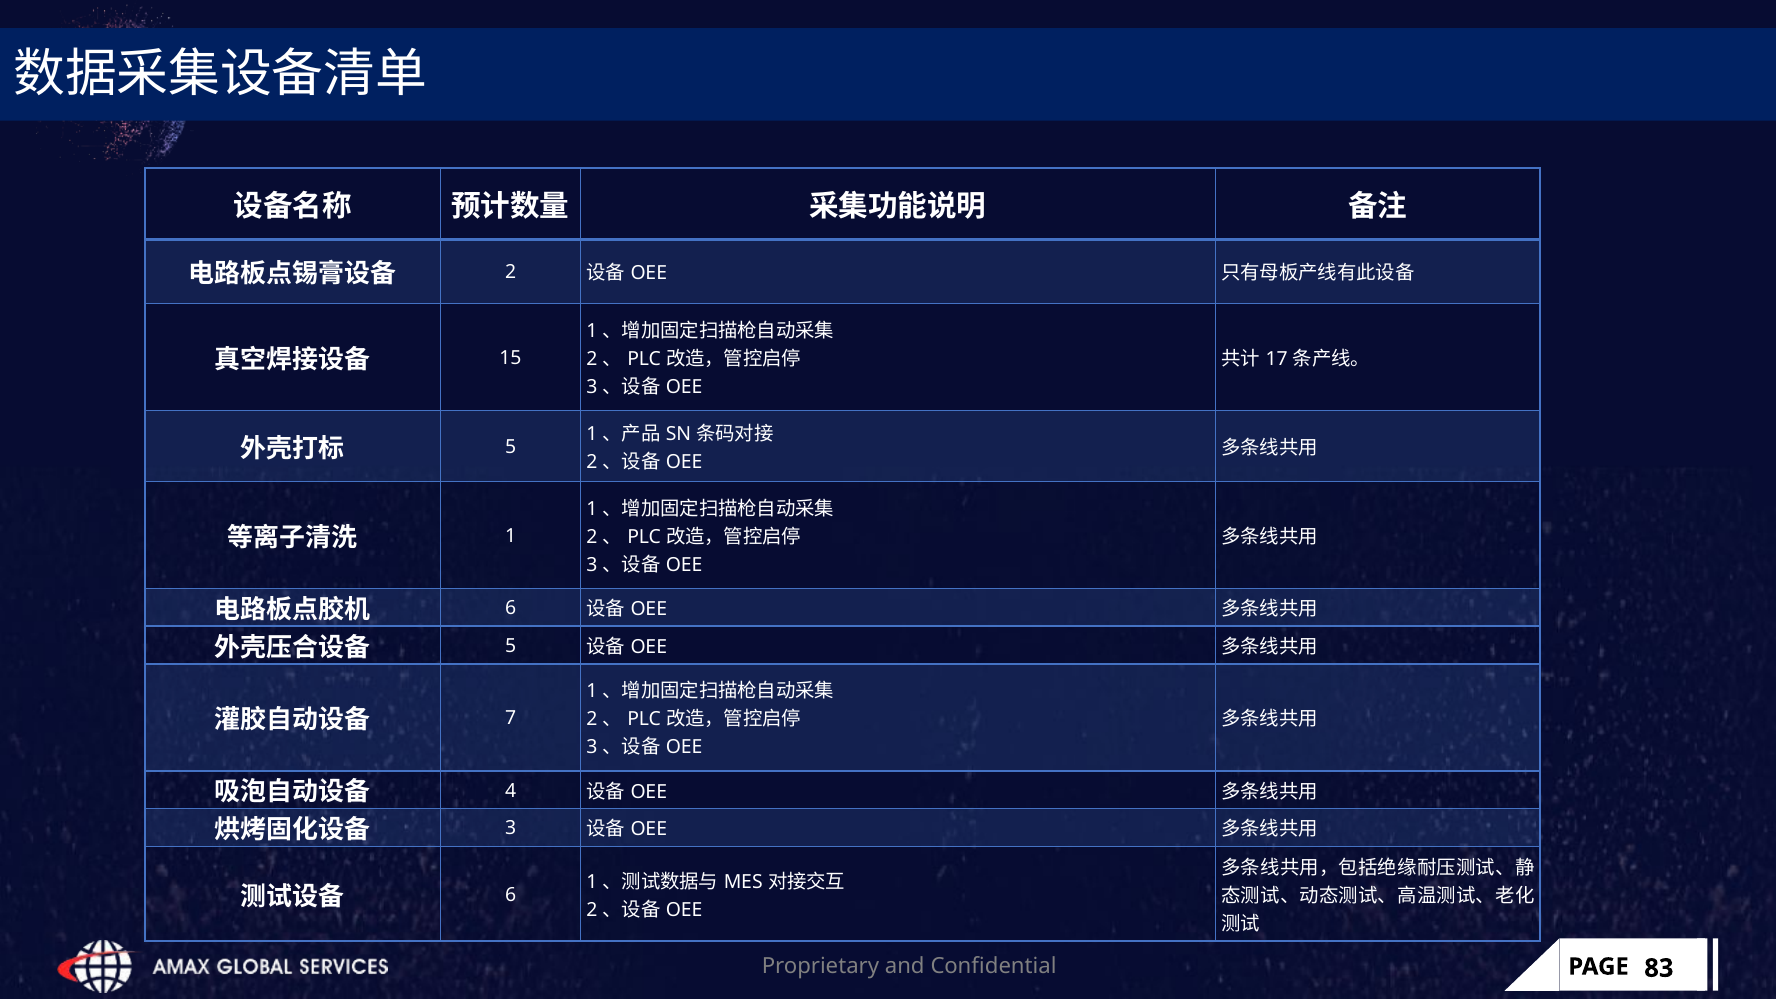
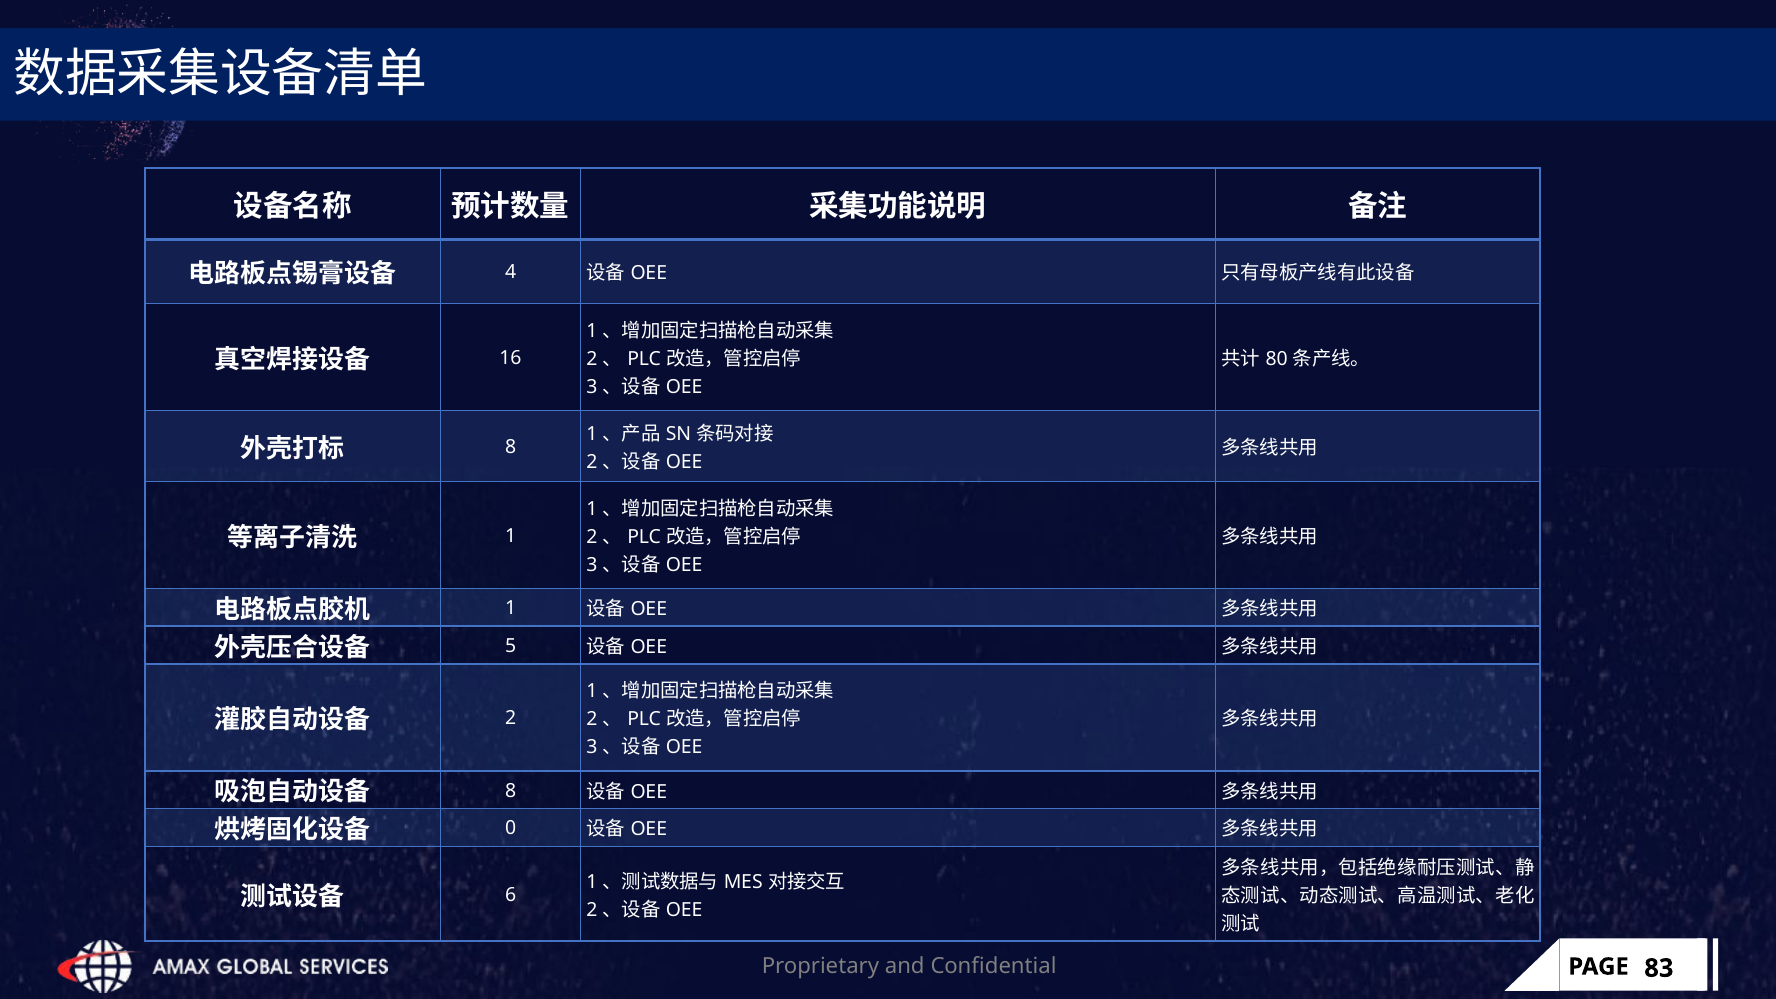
2: 2 -> 4 (511, 273)
15: 15 -> 16 (511, 358)
17: 17 -> 80 (1277, 359)
5: 5 -> 8 (511, 447)
6: 6 -> 1 (511, 608)
7: 7 -> 2 (511, 718)
4: 4 -> 8 (511, 791)
3: 3 -> 0 (511, 829)
